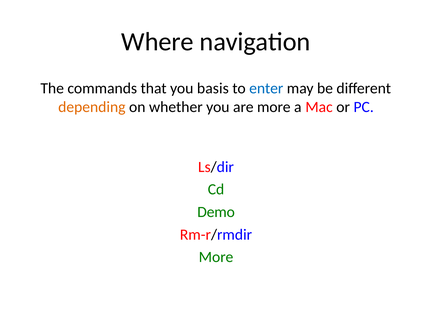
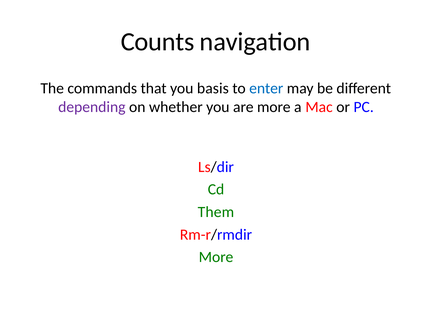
Where: Where -> Counts (158, 42)
depending colour: orange -> purple (92, 107)
Demo: Demo -> Them (216, 212)
